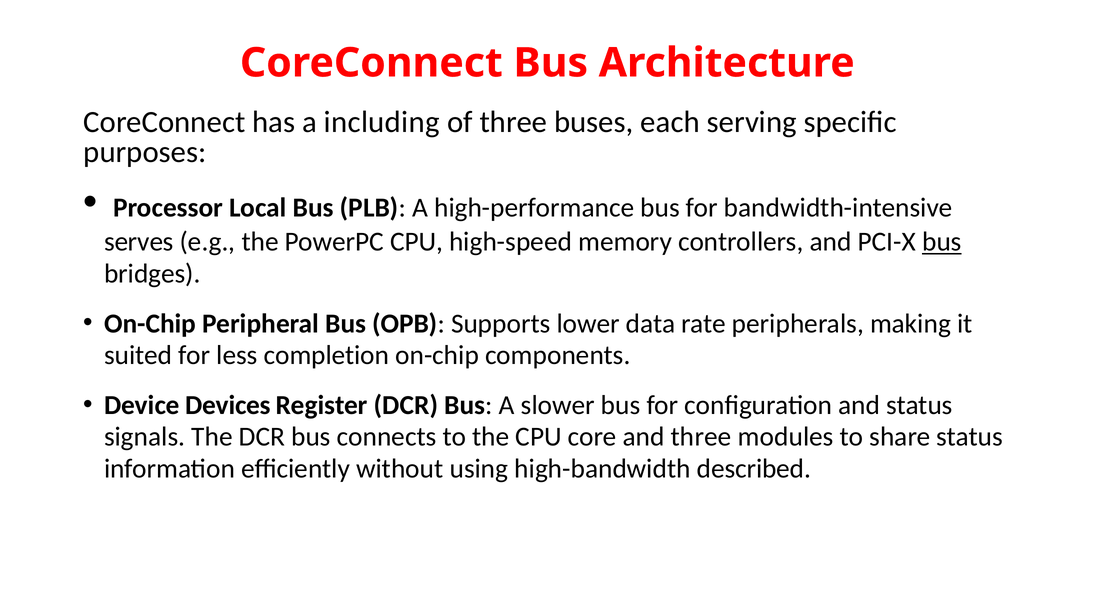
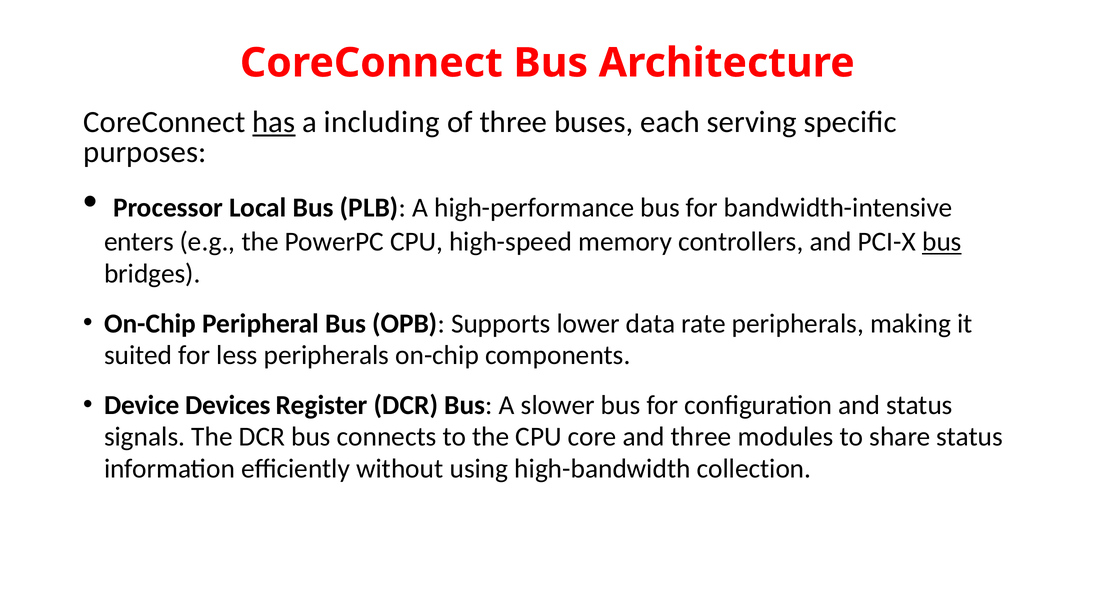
has underline: none -> present (274, 122)
serves: serves -> enters (139, 242)
less completion: completion -> peripherals (326, 355)
described: described -> collection (754, 468)
